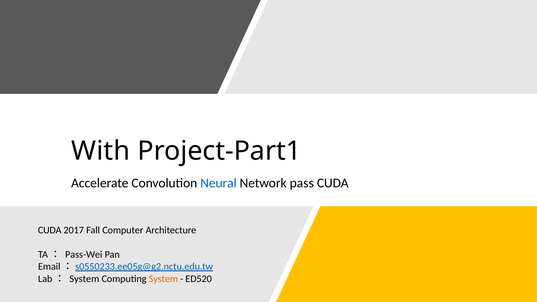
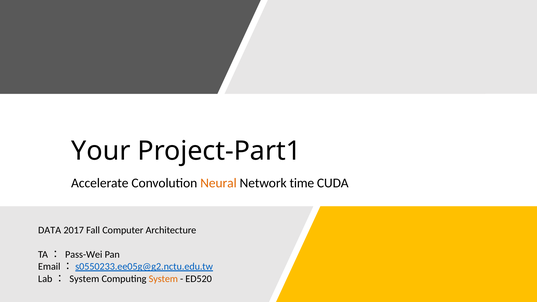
With: With -> Your (101, 151)
Neural colour: blue -> orange (218, 183)
pass: pass -> time (302, 183)
CUDA: CUDA -> DATA (50, 230)
